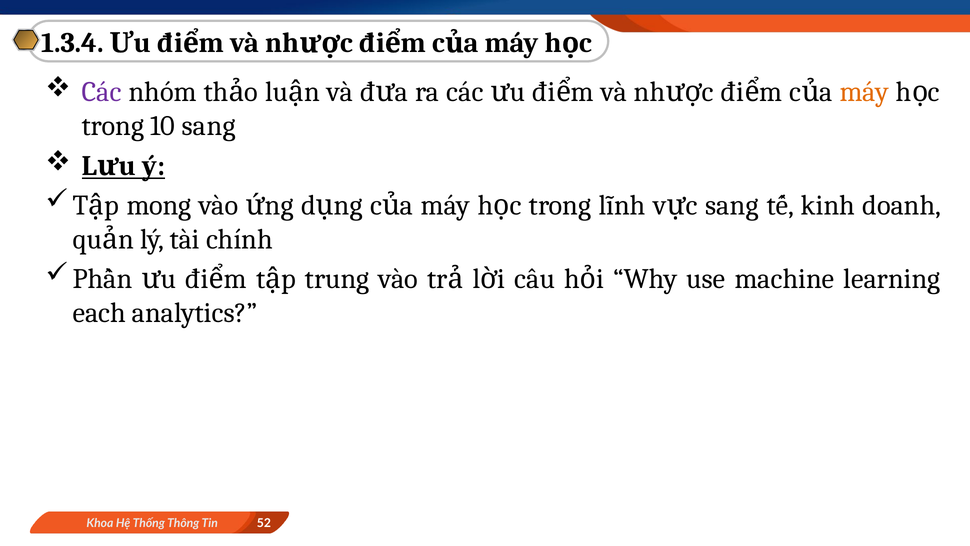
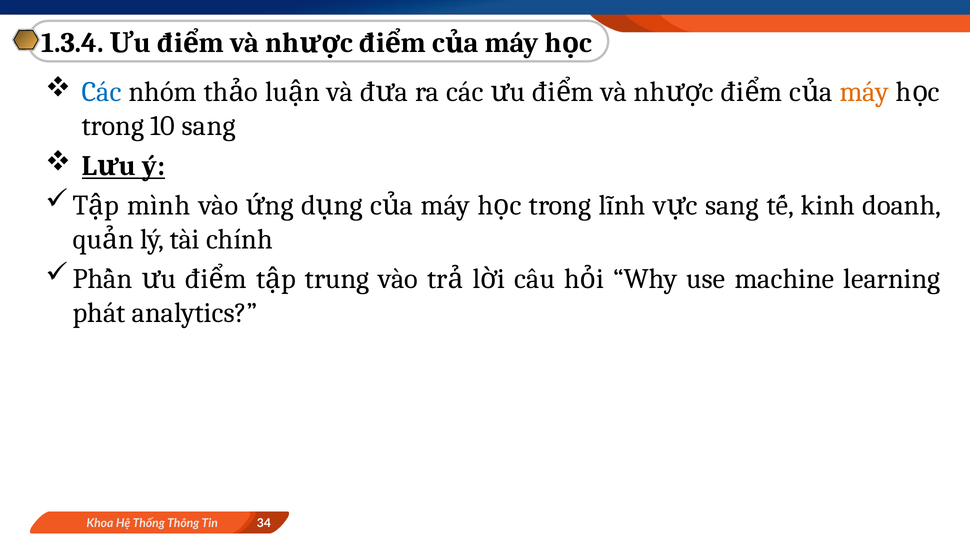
Các colour: purple -> blue (102, 92)
mong: mong -> mình (159, 205)
each: each -> phát (99, 313)
52: 52 -> 34 (264, 523)
